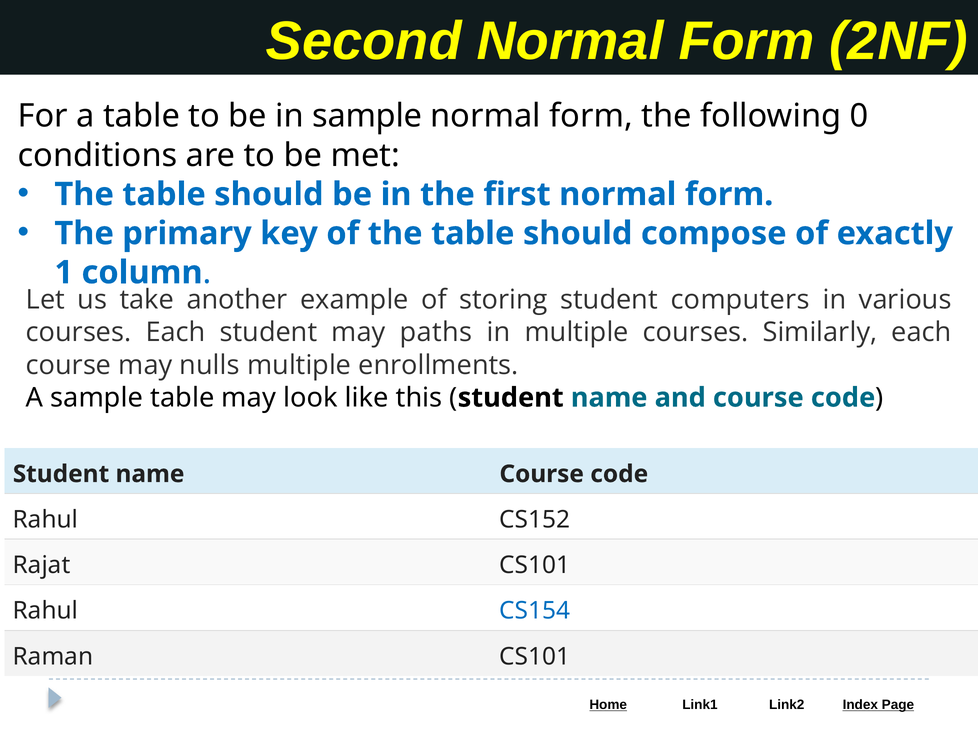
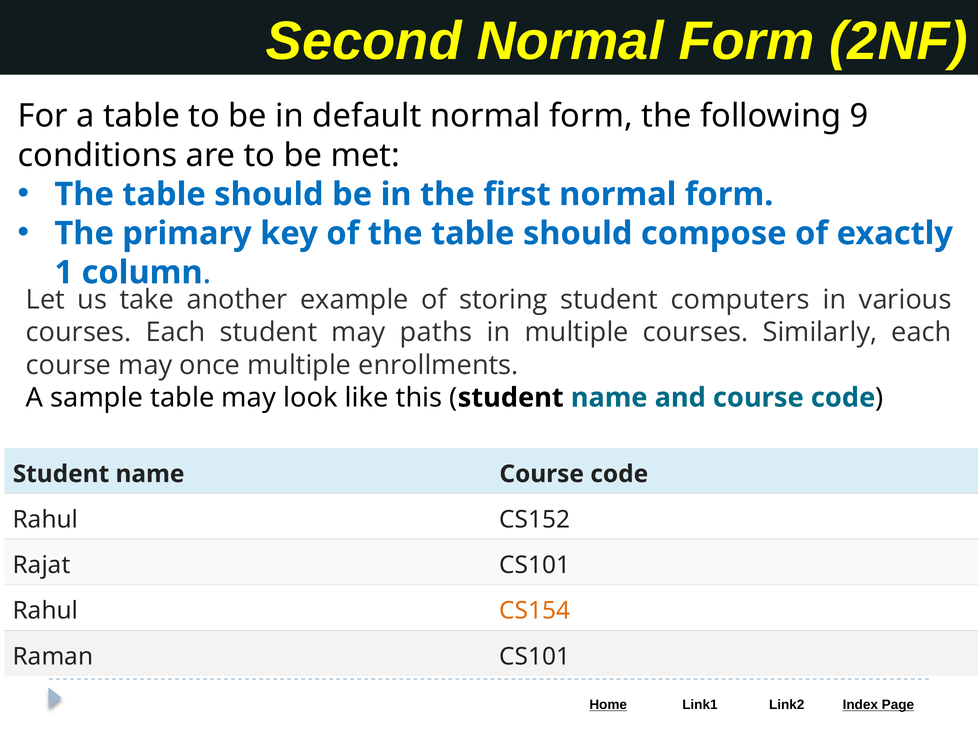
in sample: sample -> default (367, 116)
0: 0 -> 9 (859, 116)
nulls: nulls -> once (210, 365)
CS154 colour: blue -> orange (535, 611)
